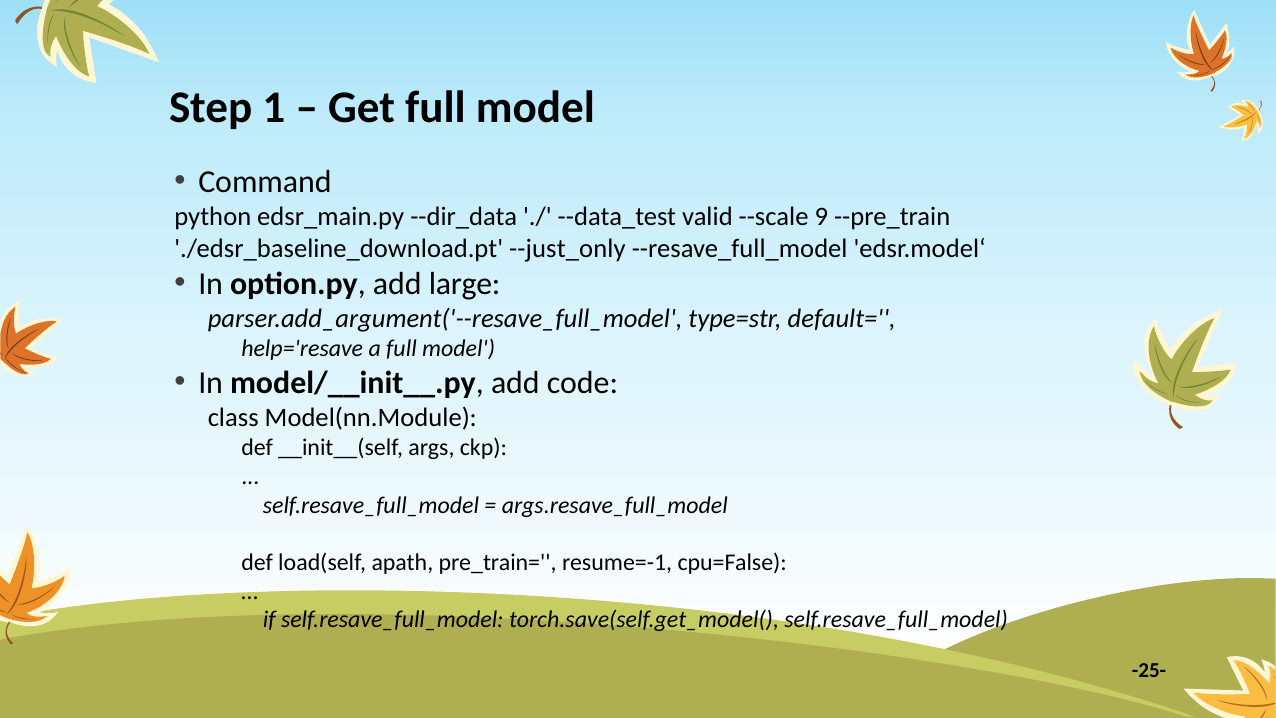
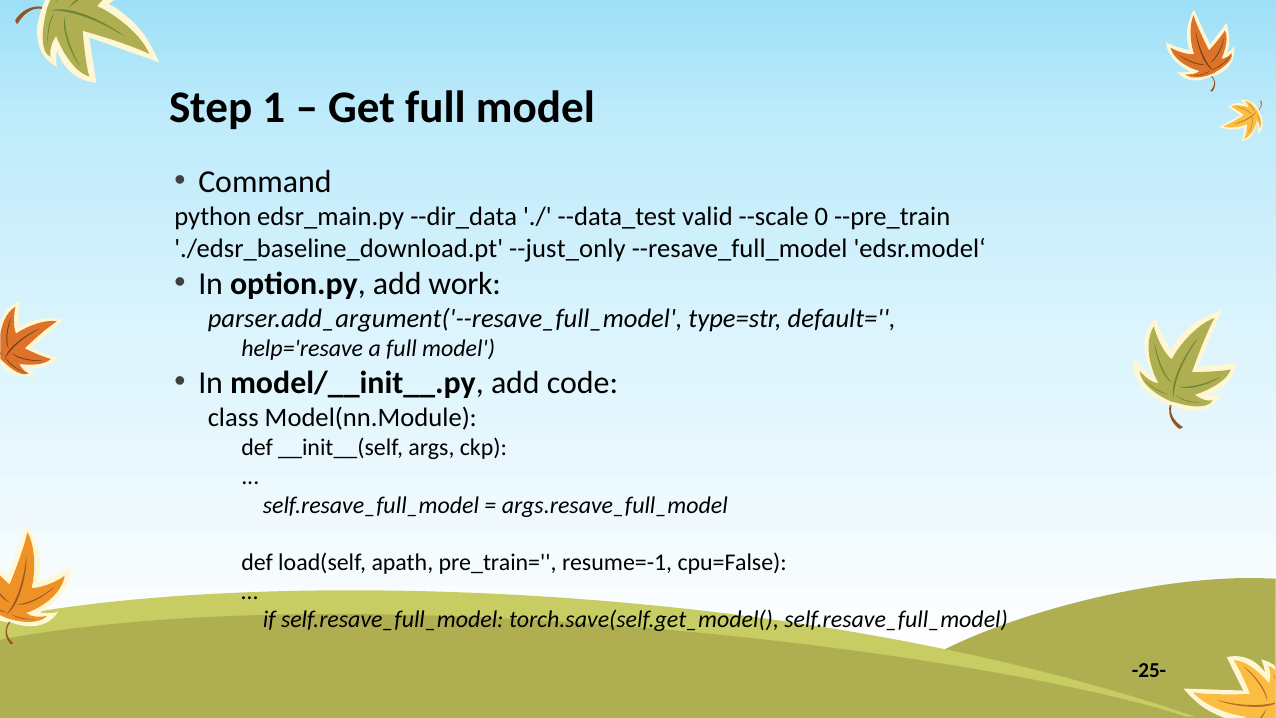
9: 9 -> 0 (821, 216)
large: large -> work (465, 284)
